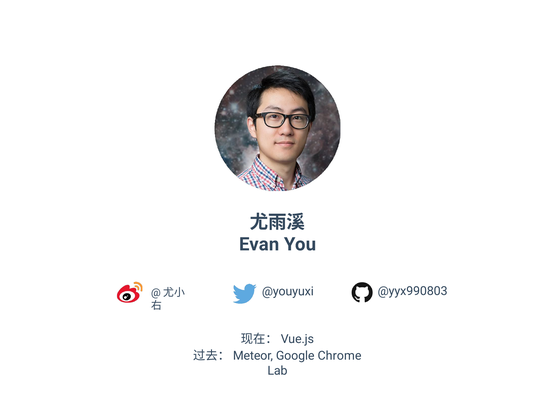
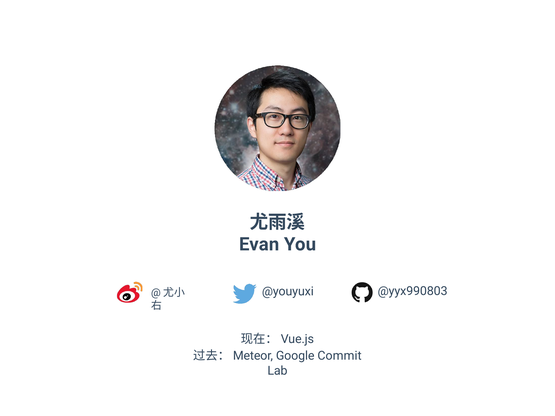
Chrome: Chrome -> Commit (340, 356)
